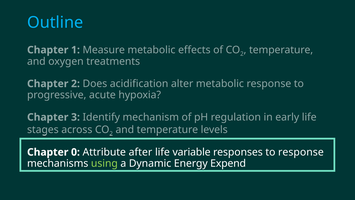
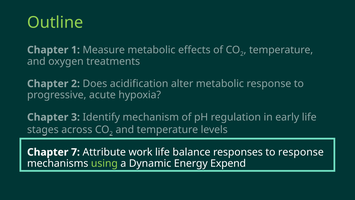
Outline colour: light blue -> light green (55, 22)
0: 0 -> 7 (75, 152)
after: after -> work (141, 152)
variable: variable -> balance (191, 152)
